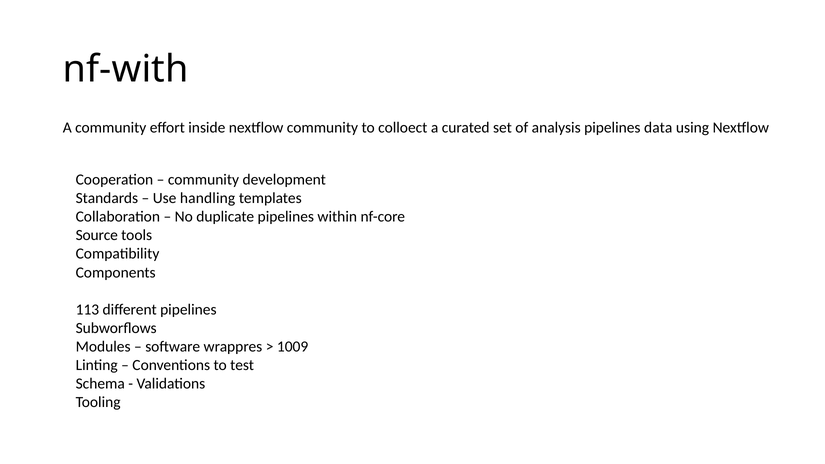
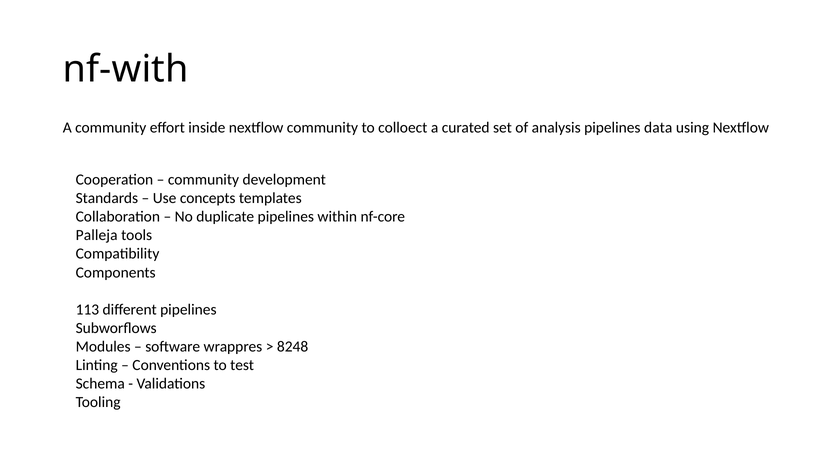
handling: handling -> concepts (208, 198)
Source: Source -> Palleja (97, 235)
1009: 1009 -> 8248 (293, 347)
